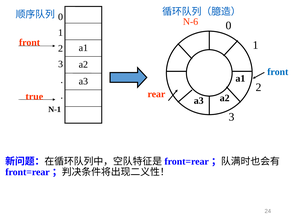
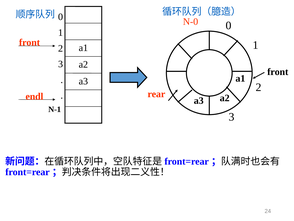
N-6: N-6 -> N-0 (191, 22)
front colour: blue -> black (278, 72)
true: true -> endl (34, 96)
